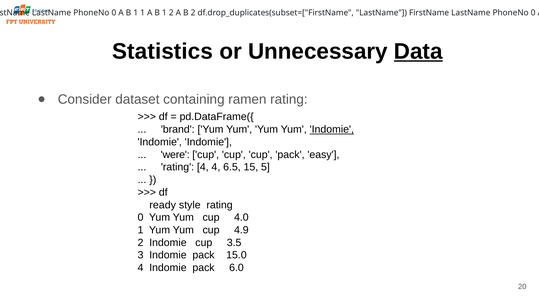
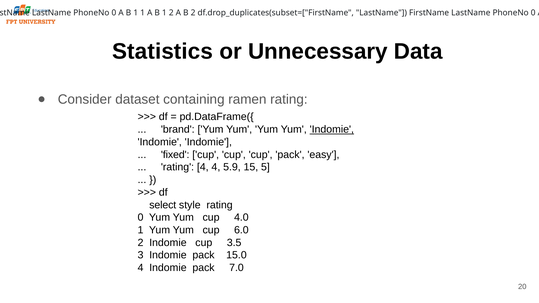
Data underline: present -> none (418, 51)
were: were -> fixed (175, 155)
6.5: 6.5 -> 5.9 (232, 167)
ready: ready -> select (163, 205)
4.9: 4.9 -> 6.0 (241, 230)
6.0: 6.0 -> 7.0 (236, 268)
